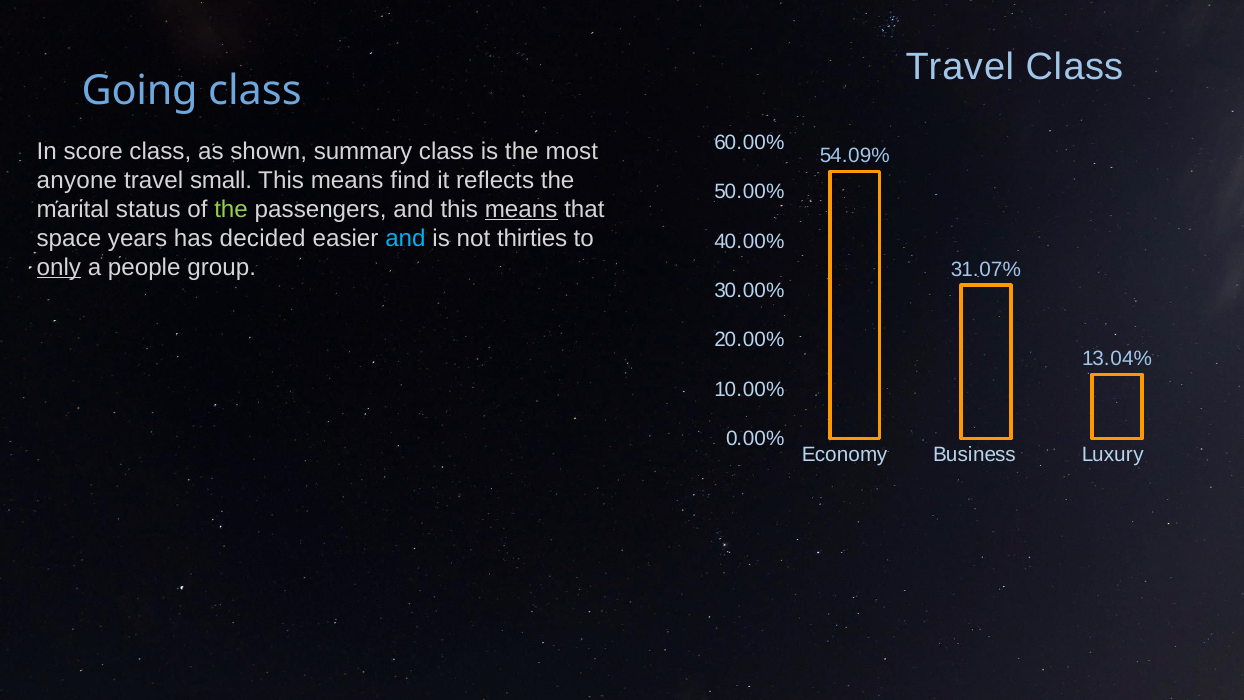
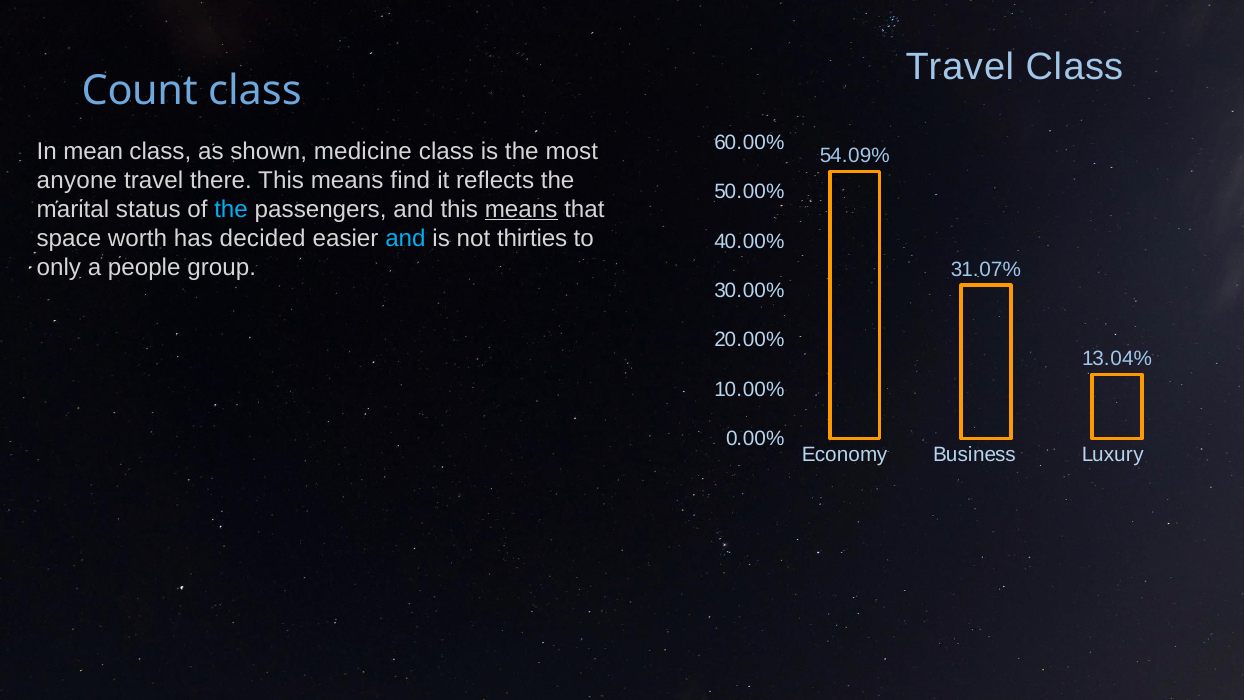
Going: Going -> Count (140, 91)
score: score -> mean (93, 151)
summary: summary -> medicine (363, 151)
small: small -> there (221, 180)
the colour: light green -> light blue (231, 209)
years: years -> worth (138, 238)
only underline: present -> none (59, 267)
